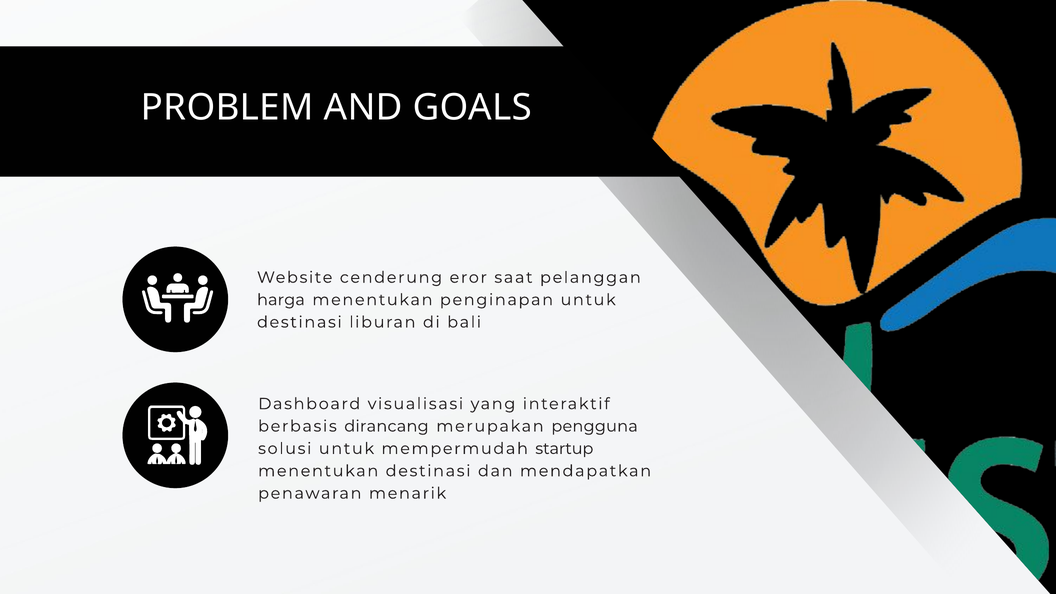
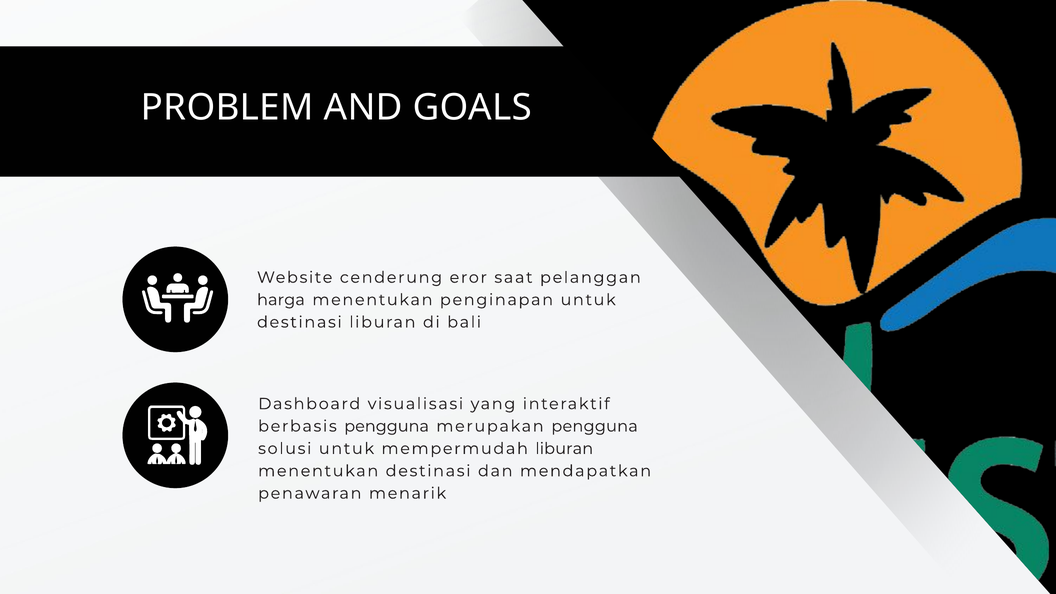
berbasis dirancang: dirancang -> pengguna (387, 426)
mempermudah startup: startup -> liburan (564, 449)
